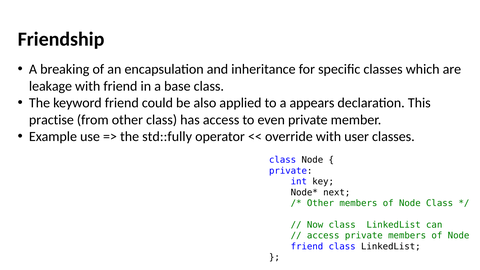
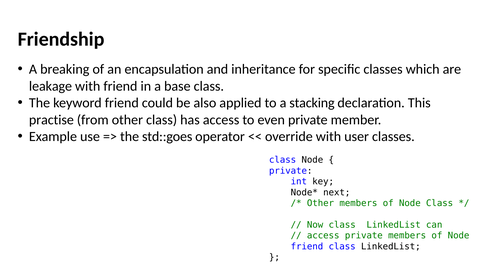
appears: appears -> stacking (312, 103)
std::fully: std::fully -> std::goes (167, 137)
